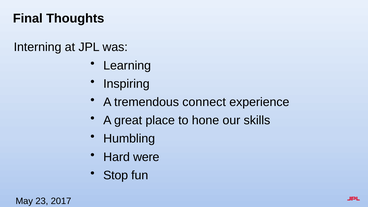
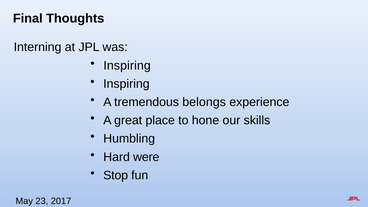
Learning: Learning -> Inspiring (127, 65)
connect: connect -> belongs (204, 102)
